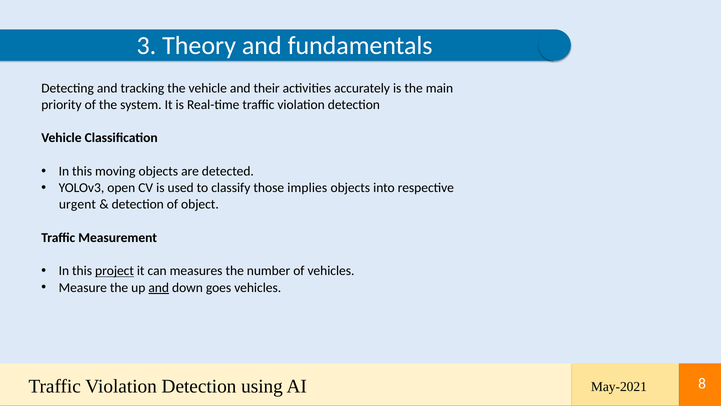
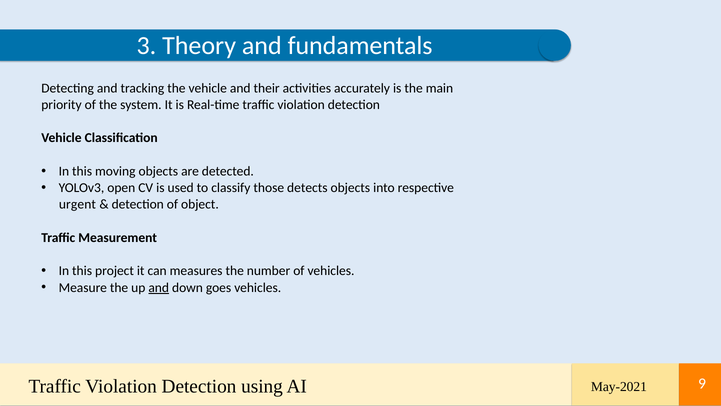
implies: implies -> detects (307, 188)
project underline: present -> none (114, 271)
8: 8 -> 9 (702, 384)
